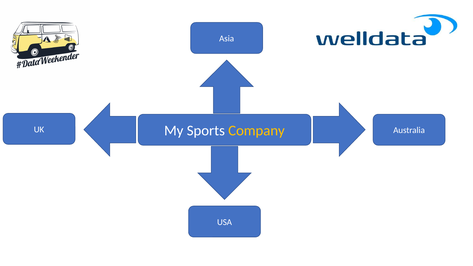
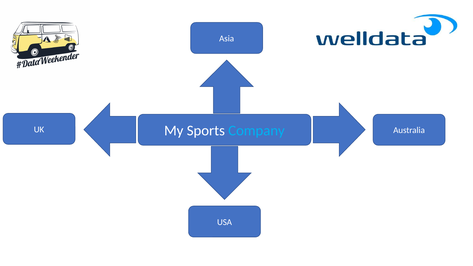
Company colour: yellow -> light blue (256, 131)
